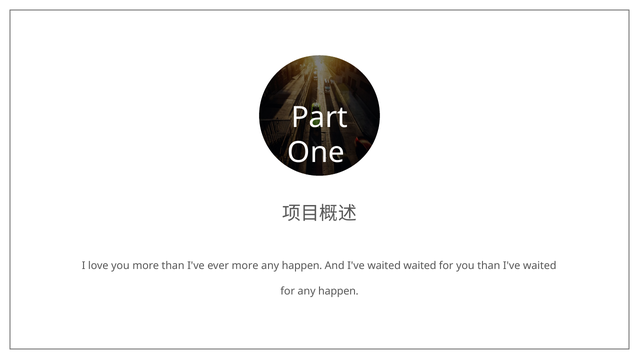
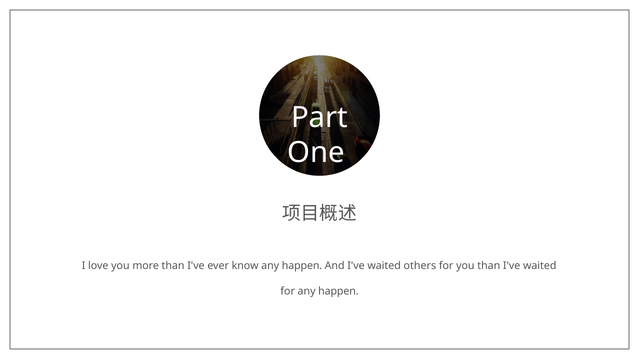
ever more: more -> know (245, 266)
waited waited: waited -> others (420, 266)
